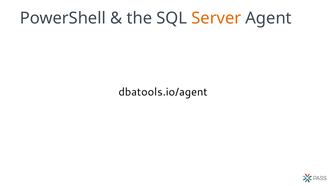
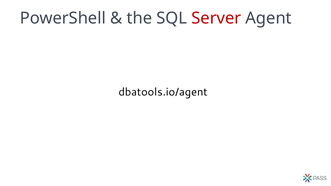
Server colour: orange -> red (216, 18)
